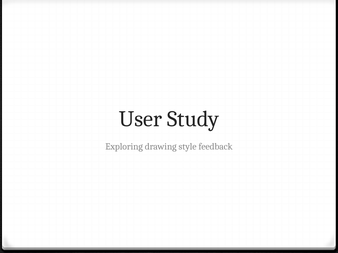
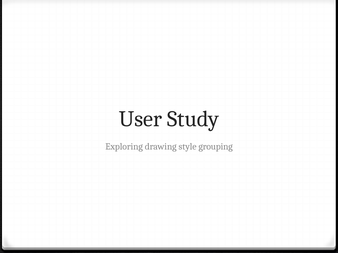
feedback: feedback -> grouping (216, 147)
